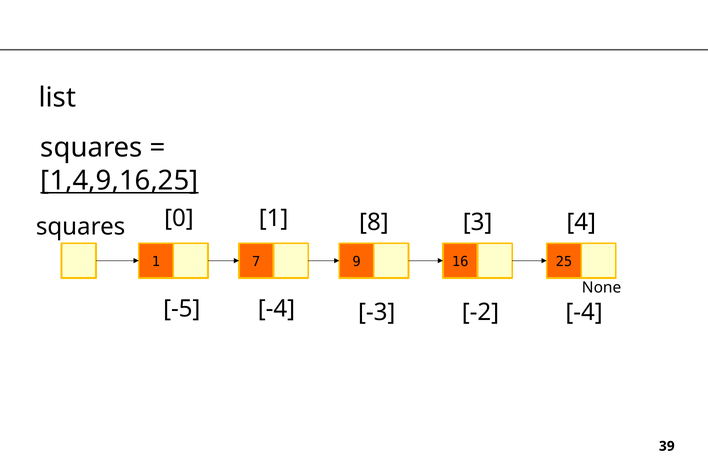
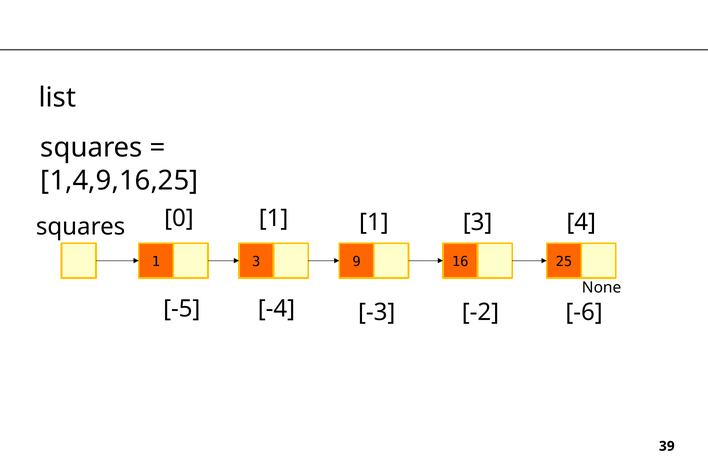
1,4,9,16,25 underline: present -> none (120, 181)
1 8: 8 -> 1 (374, 222)
1 7: 7 -> 3 (256, 262)
-2 -4: -4 -> -6 (584, 313)
